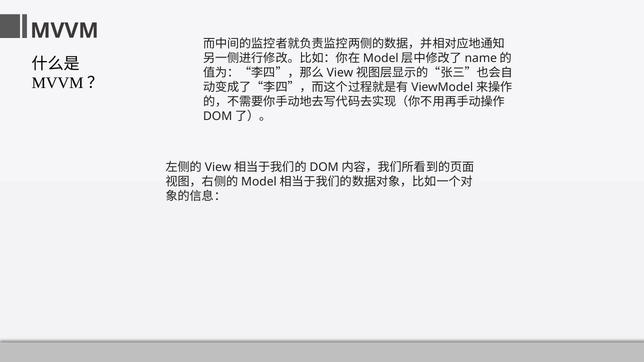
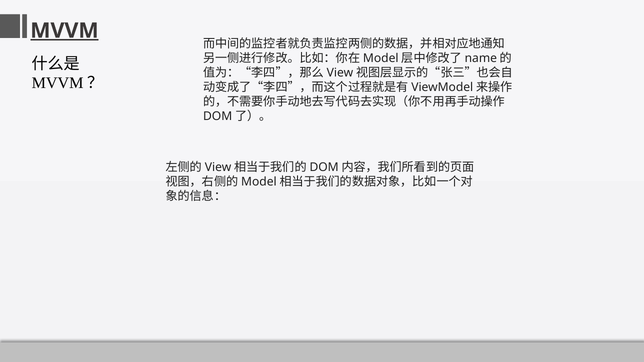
MVVM underline: none -> present (64, 31)
